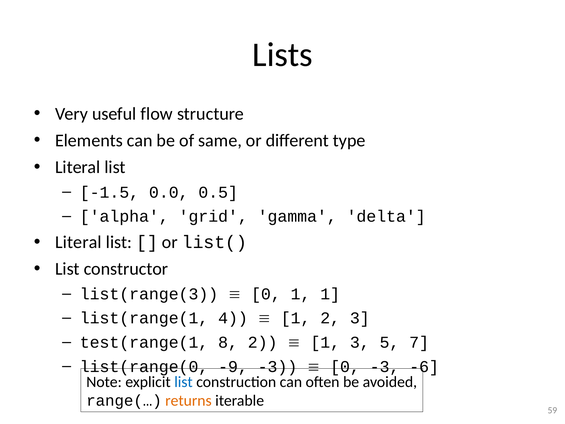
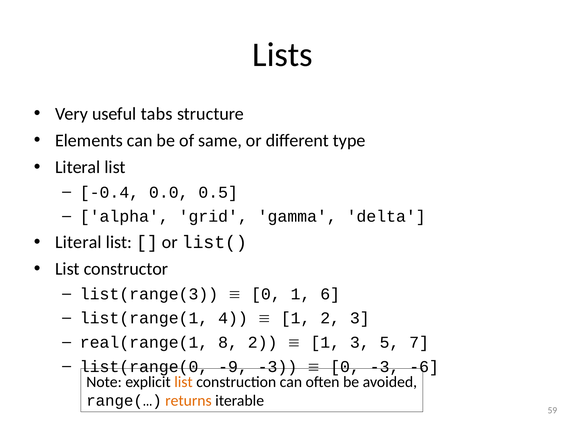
flow: flow -> tabs (157, 114)
-1.5: -1.5 -> -0.4 (109, 192)
1 1: 1 -> 6 (330, 294)
test(range(1: test(range(1 -> real(range(1 (144, 342)
list colour: blue -> orange (183, 382)
